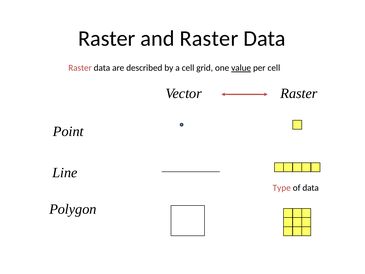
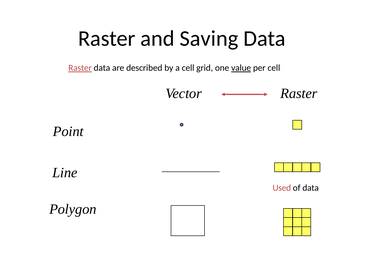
and Raster: Raster -> Saving (209, 38)
Raster underline: none -> present (80, 68)
Type: Type -> Used (282, 188)
